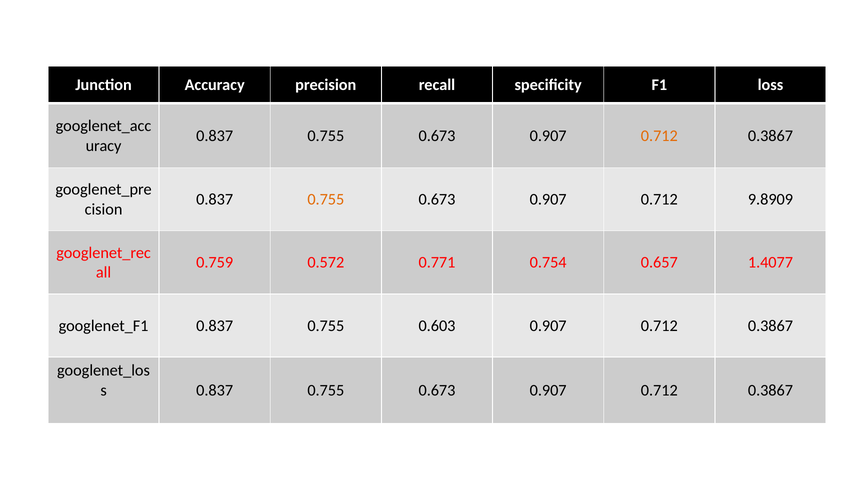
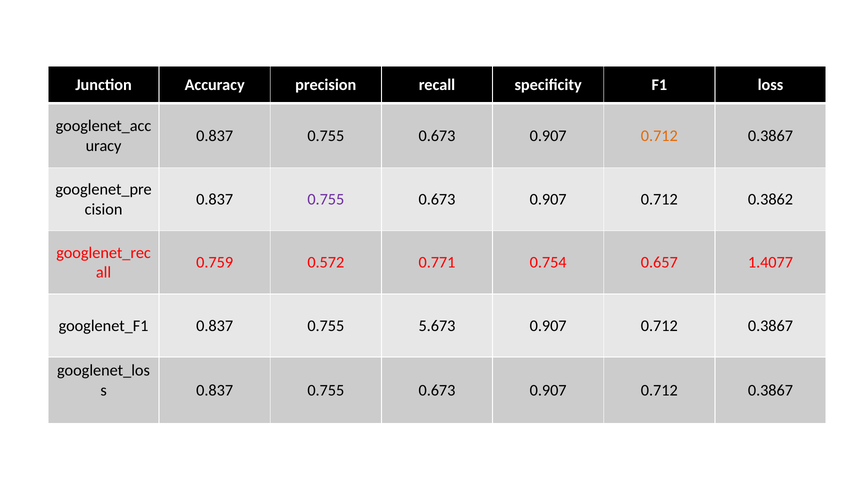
0.755 colour: orange -> purple (326, 199)
9.8909: 9.8909 -> 0.3862 (770, 199)
0.603: 0.603 -> 5.673 (437, 326)
